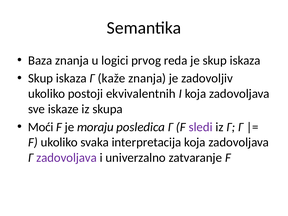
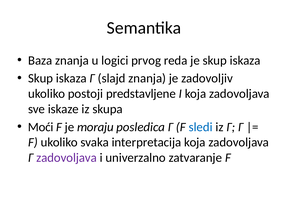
kaže: kaže -> slajd (112, 78)
ekvivalentnih: ekvivalentnih -> predstavljene (141, 94)
sledi colour: purple -> blue (201, 127)
